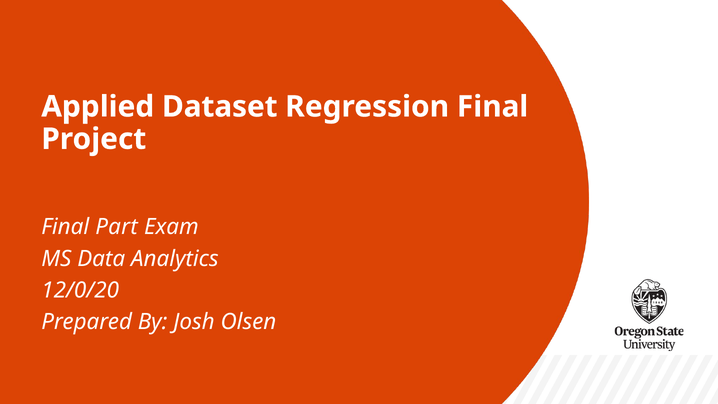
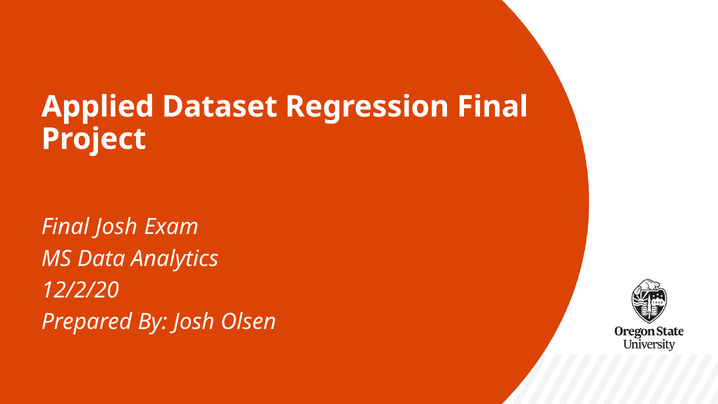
Final Part: Part -> Josh (117, 227)
12/0/20: 12/0/20 -> 12/2/20 (80, 290)
